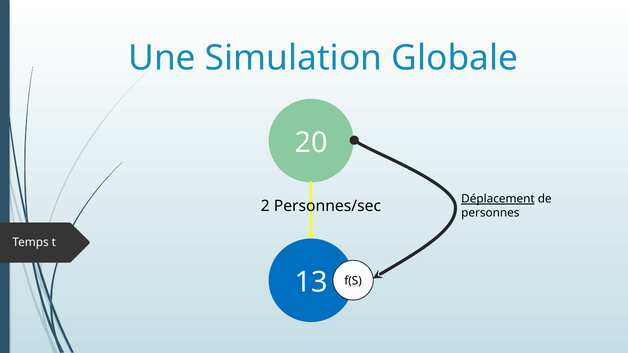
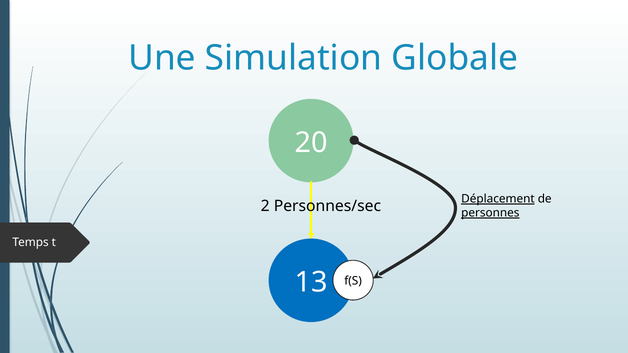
personnes underline: none -> present (490, 213)
